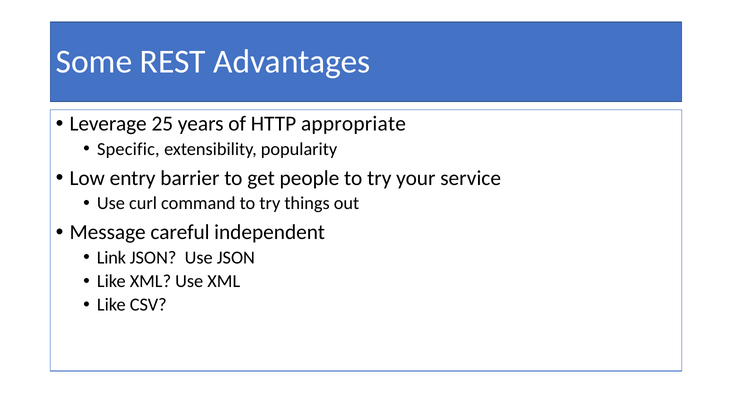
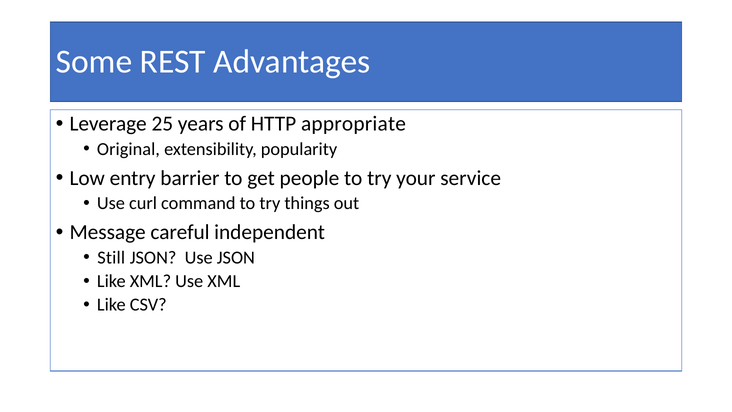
Specific: Specific -> Original (128, 149)
Link: Link -> Still (111, 257)
